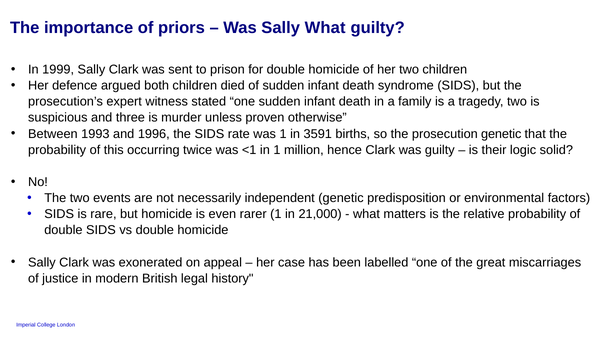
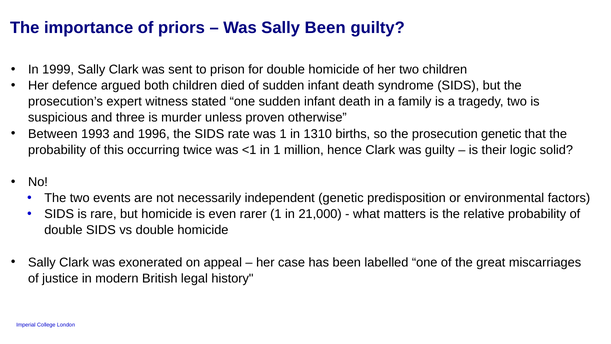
Sally What: What -> Been (325, 28)
3591: 3591 -> 1310 (318, 134)
